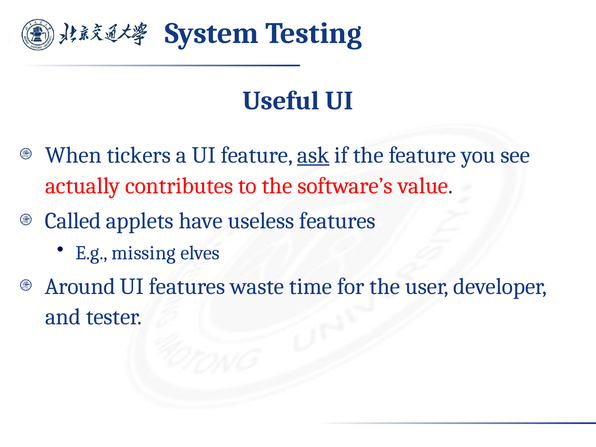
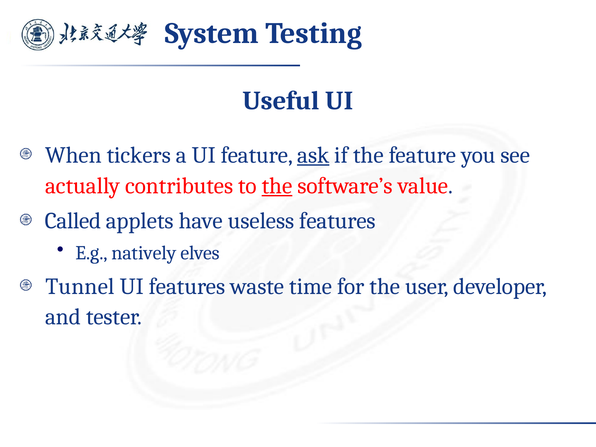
the underline: none -> present (277, 186)
missing: missing -> natively (144, 253)
Around: Around -> Tunnel (80, 286)
